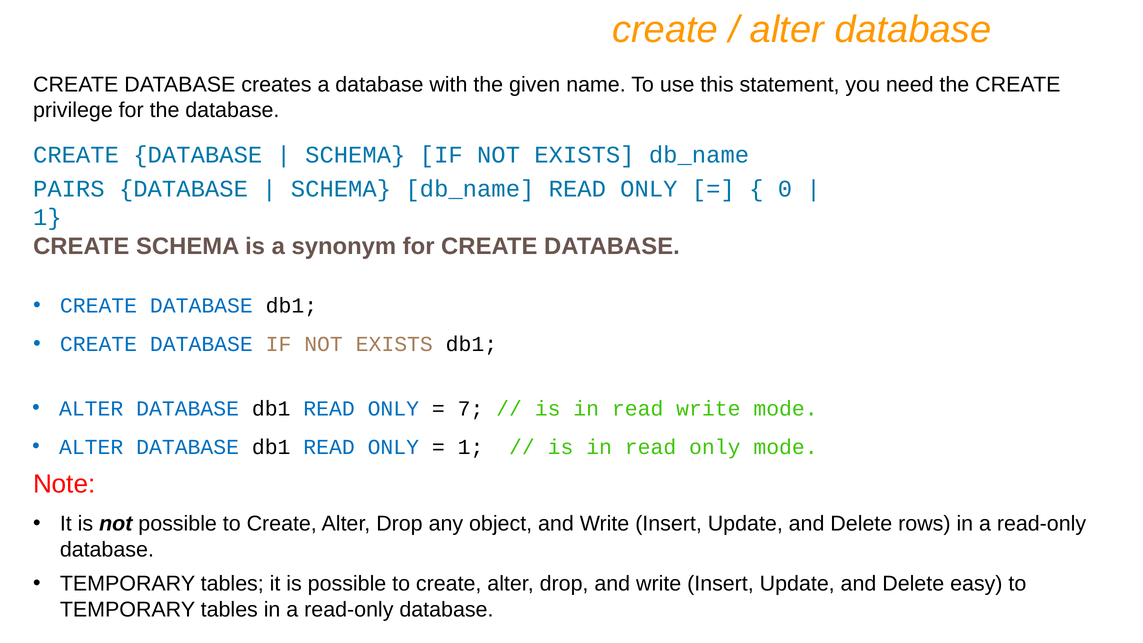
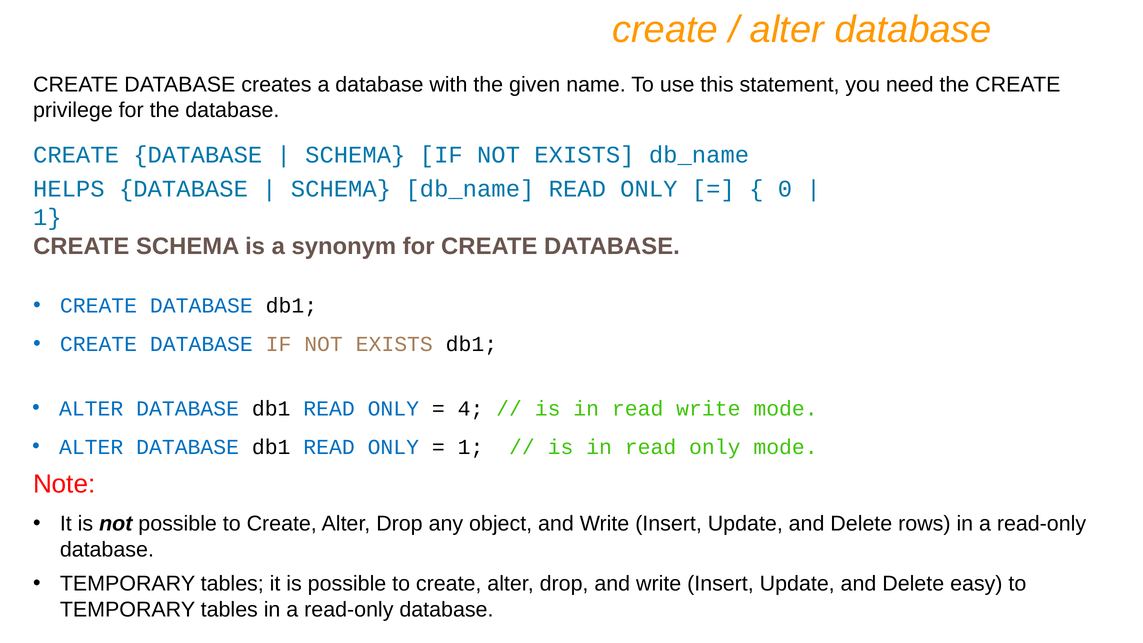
PAIRS: PAIRS -> HELPS (69, 189)
7: 7 -> 4 (471, 408)
